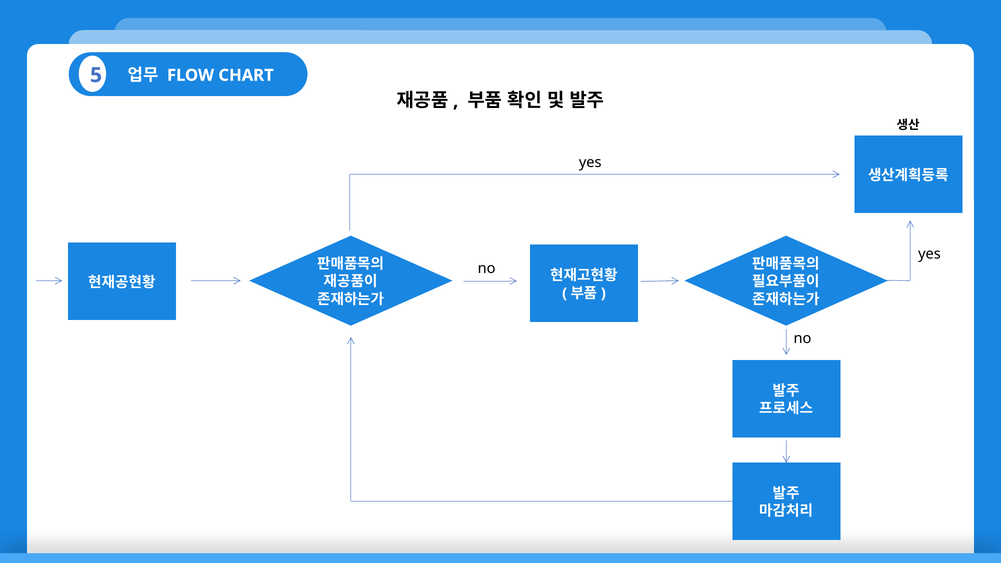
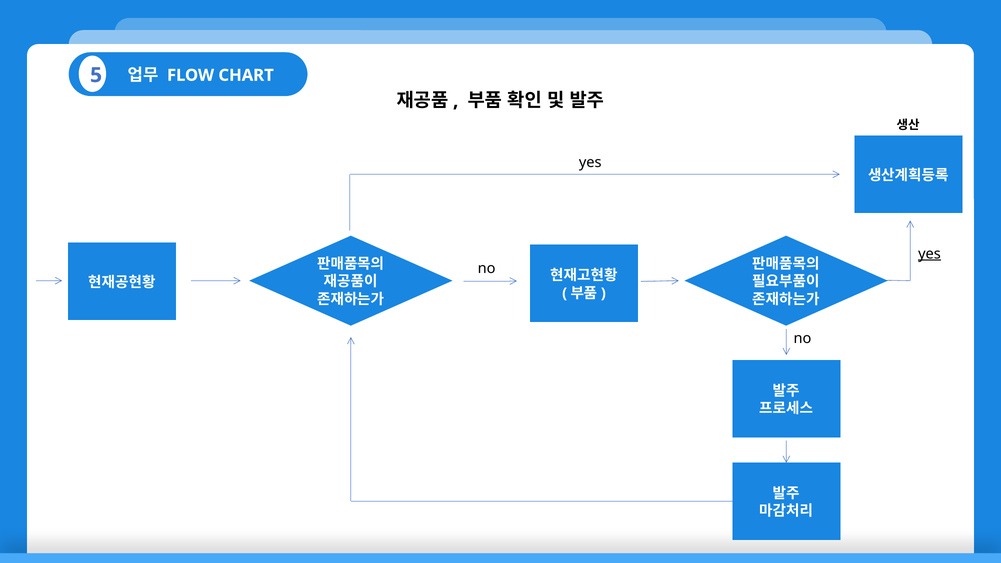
yes underline: none -> present (930, 254)
